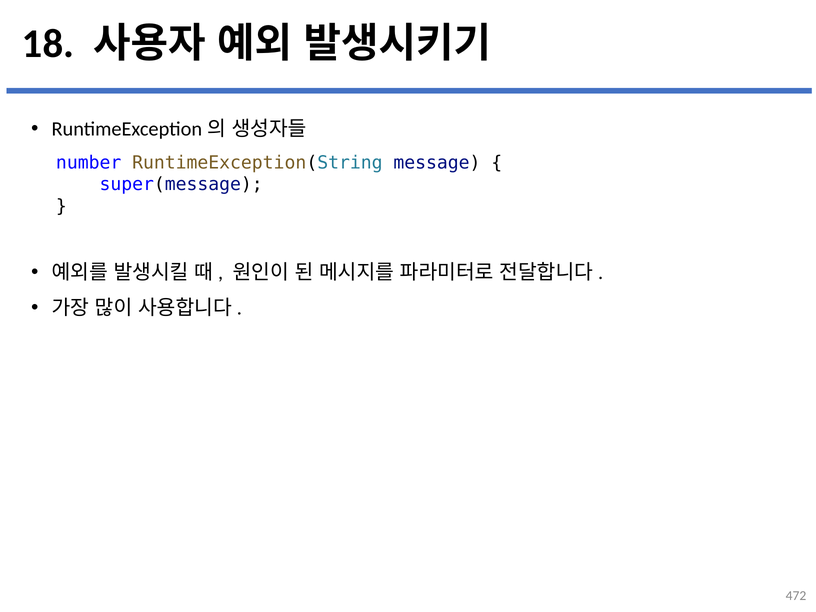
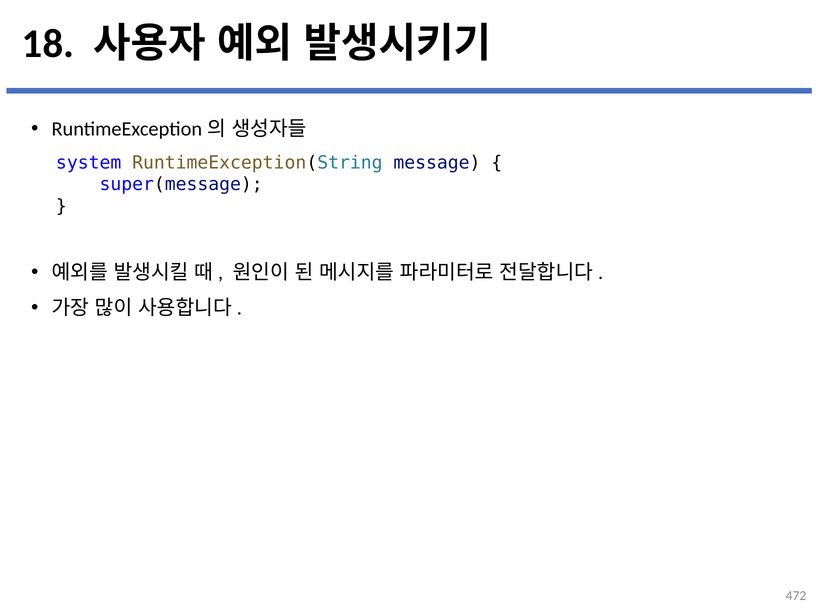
number: number -> system (89, 163)
